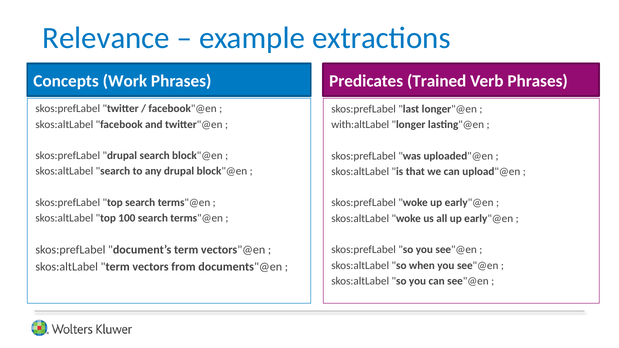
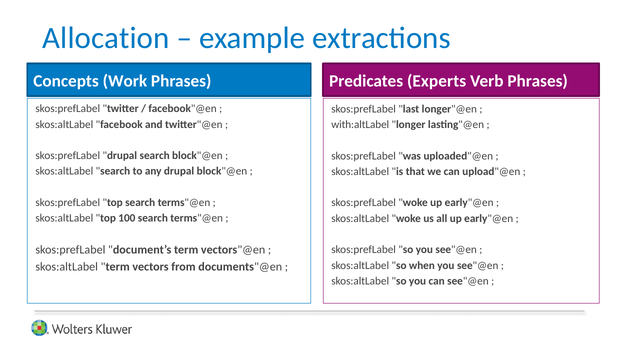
Relevance: Relevance -> Allocation (106, 38)
Trained: Trained -> Experts (437, 81)
